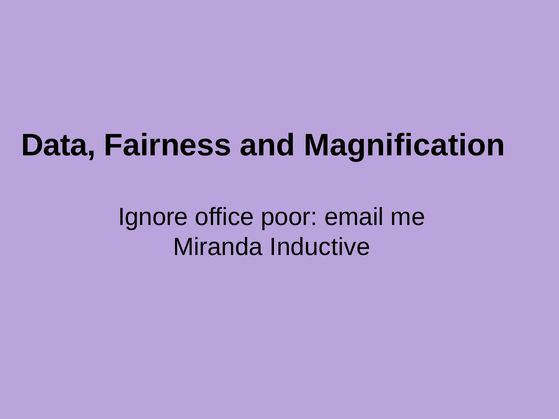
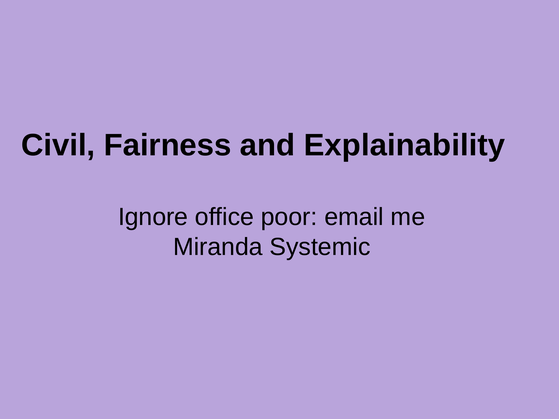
Data: Data -> Civil (58, 145)
Magnification: Magnification -> Explainability (405, 145)
Inductive: Inductive -> Systemic (320, 247)
